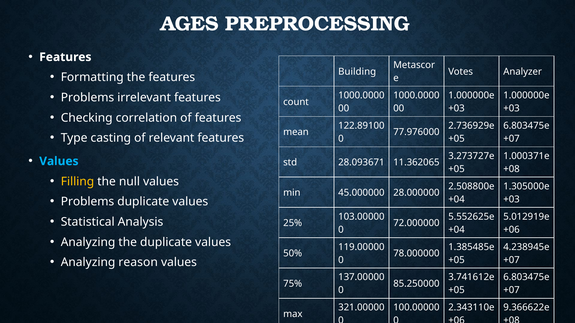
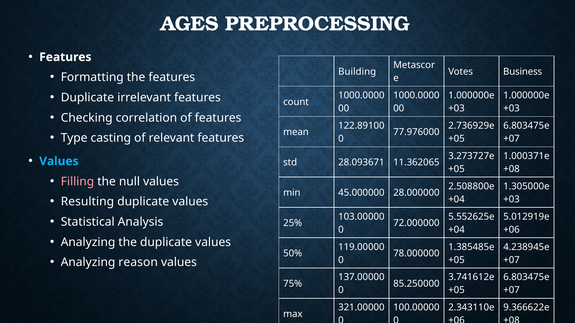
Analyzer: Analyzer -> Business (523, 72)
Problems: Problems -> Duplicate (87, 98)
Filling colour: yellow -> pink (77, 182)
Problems: Problems -> Resulting (87, 202)
